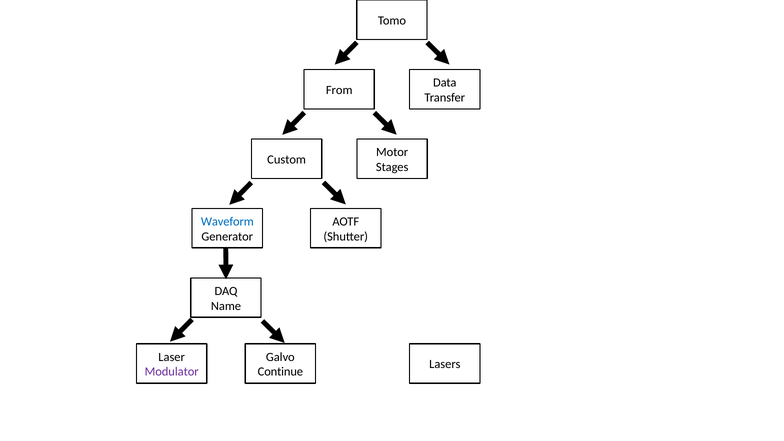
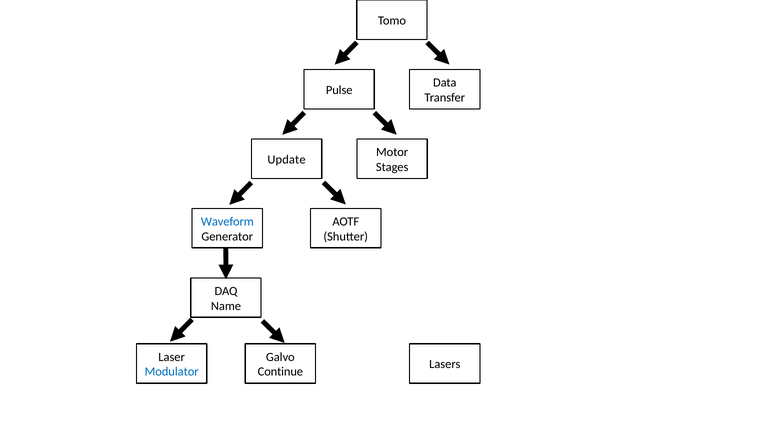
From: From -> Pulse (339, 90)
Custom: Custom -> Update (287, 160)
Modulator colour: purple -> blue (172, 372)
